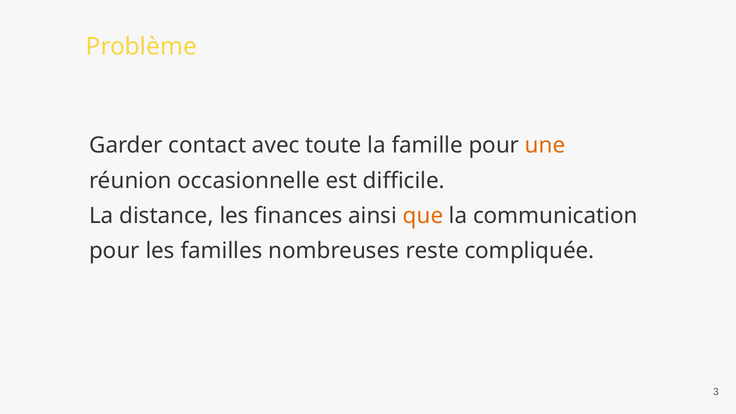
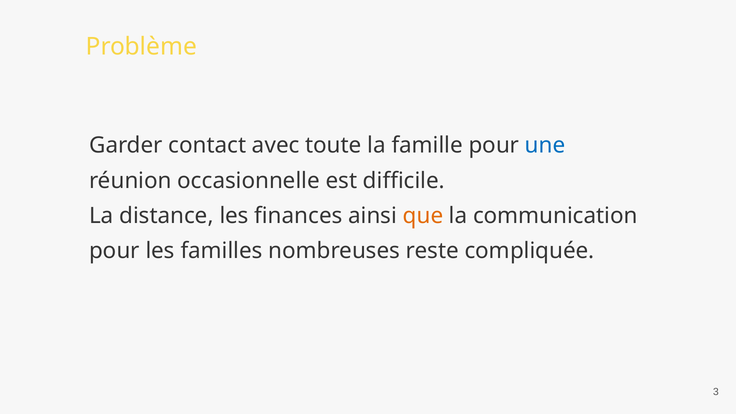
une colour: orange -> blue (545, 146)
